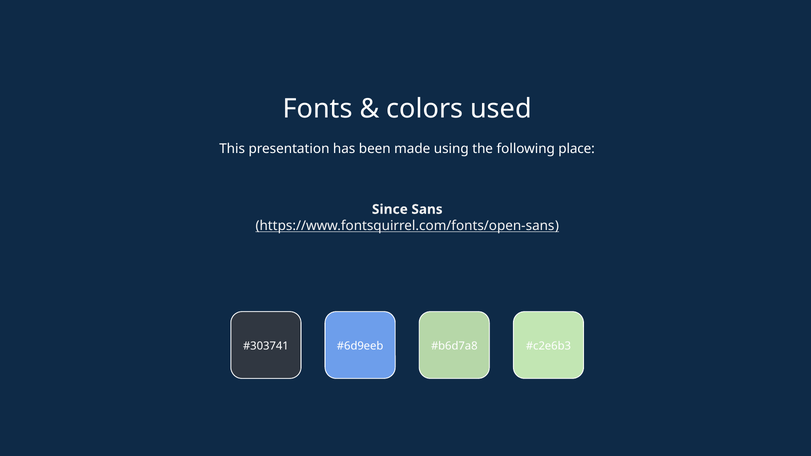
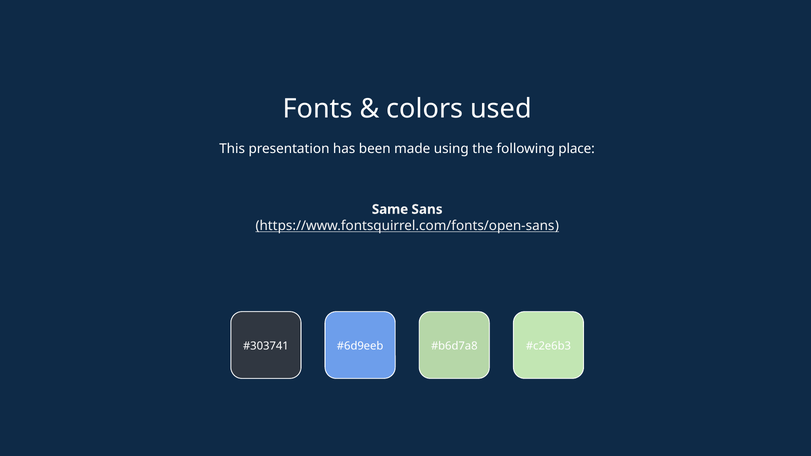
Since: Since -> Same (390, 209)
